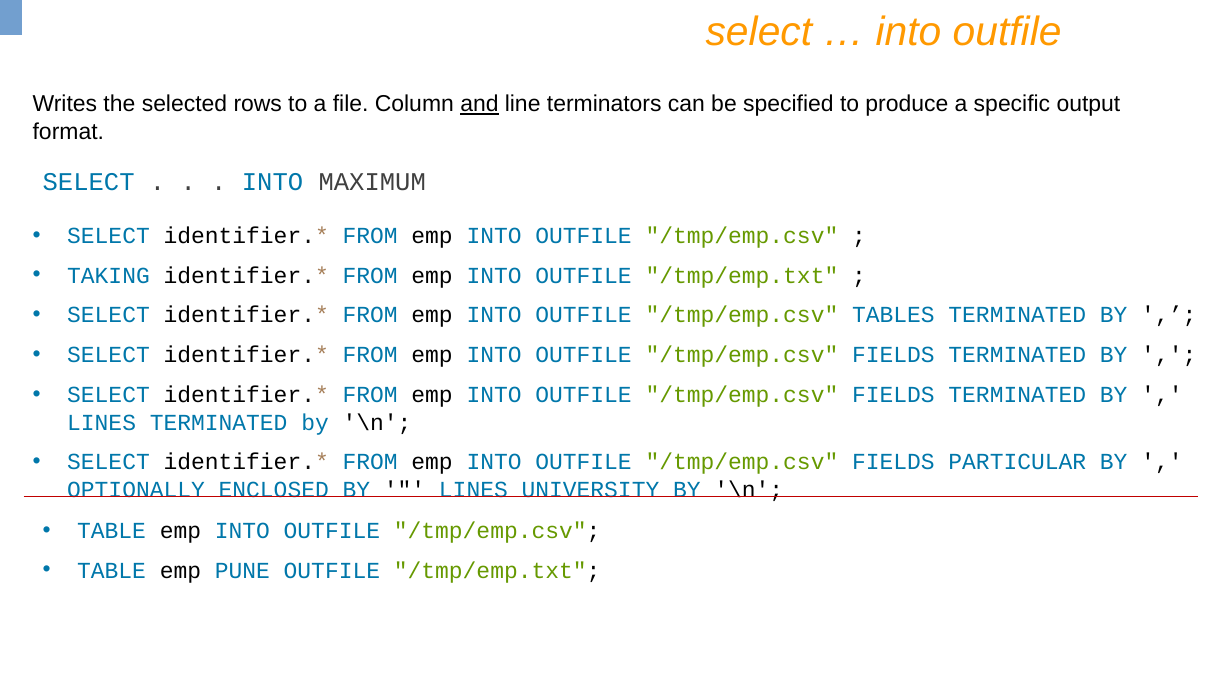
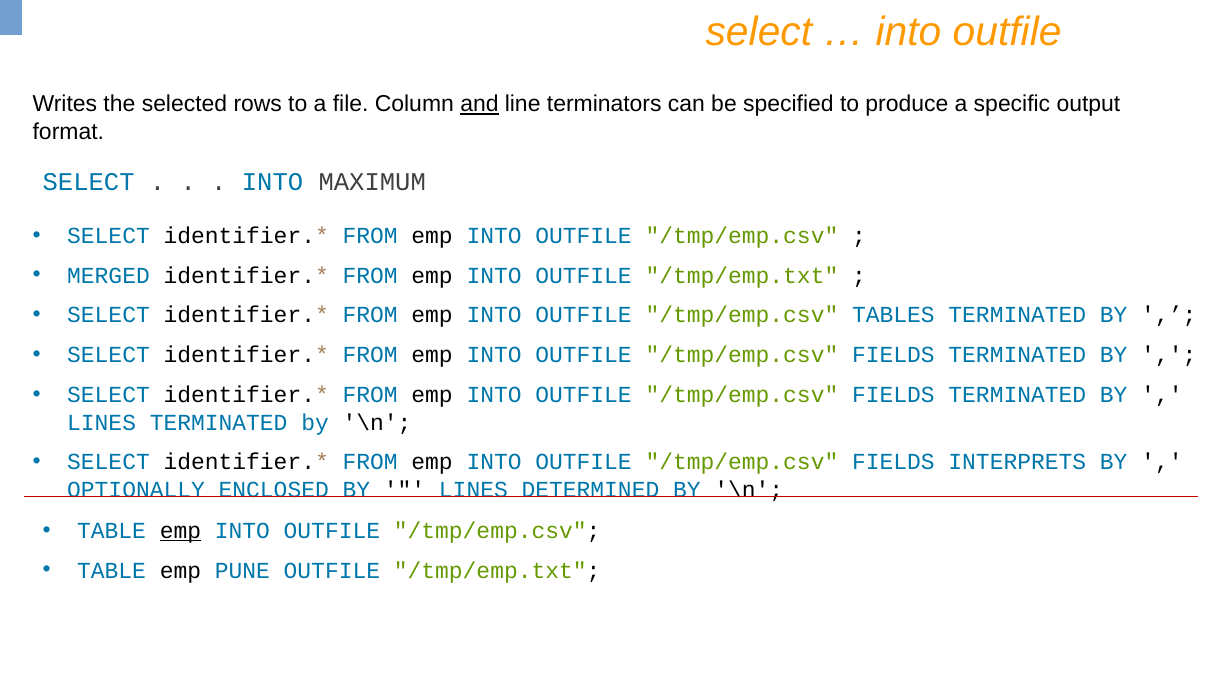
TAKING: TAKING -> MERGED (108, 275)
PARTICULAR: PARTICULAR -> INTERPRETS (1017, 462)
UNIVERSITY: UNIVERSITY -> DETERMINED (590, 489)
emp underline: none -> present (180, 530)
